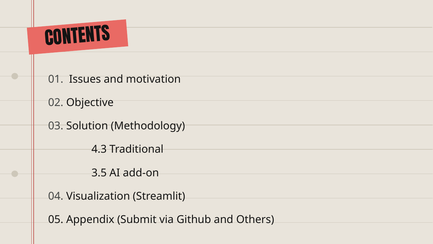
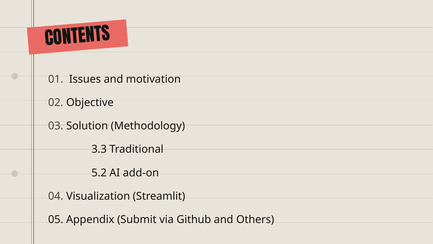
4.3: 4.3 -> 3.3 (99, 149)
3.5: 3.5 -> 5.2 (99, 172)
